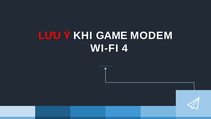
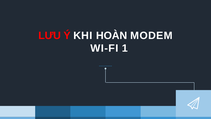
GAME: GAME -> HOÀN (112, 36)
4: 4 -> 1 (125, 48)
